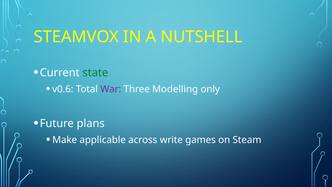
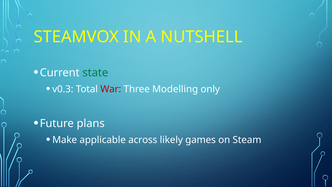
v0.6: v0.6 -> v0.3 (63, 89)
War colour: purple -> red (111, 89)
write: write -> likely (171, 140)
